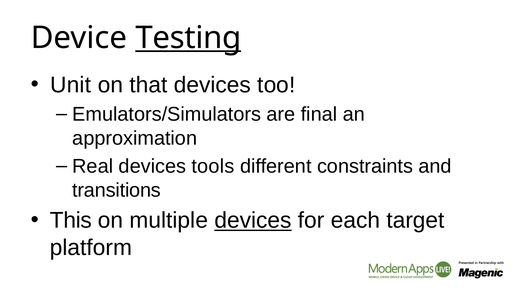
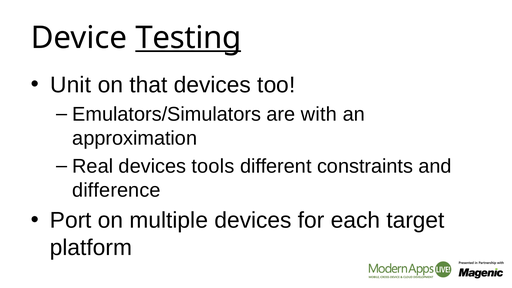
final: final -> with (319, 114)
transitions: transitions -> difference (116, 190)
This: This -> Port (71, 220)
devices underline: present -> none (253, 220)
